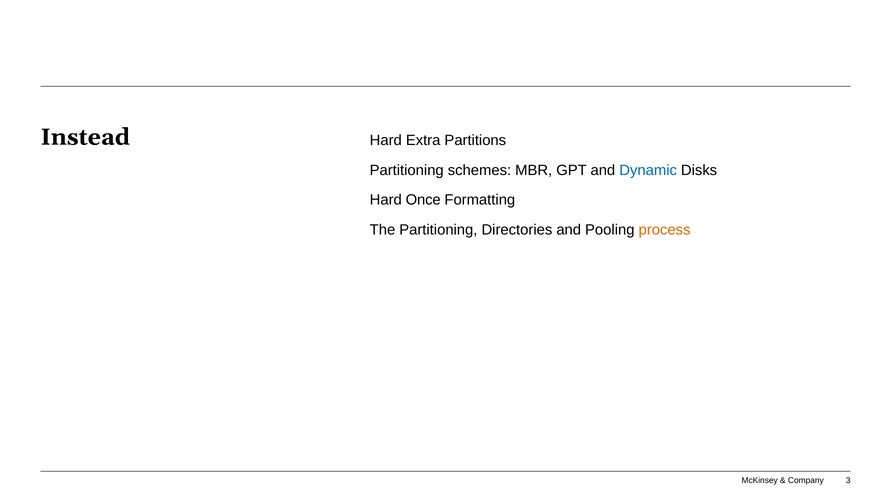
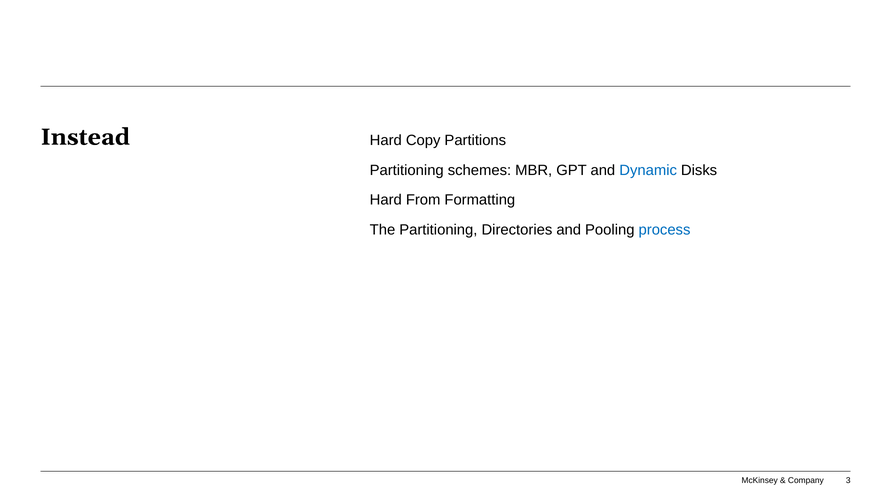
Extra: Extra -> Copy (423, 141)
Once: Once -> From (423, 200)
process colour: orange -> blue (665, 230)
